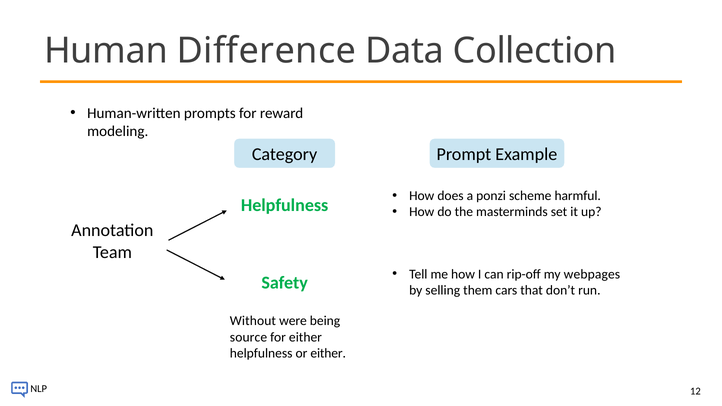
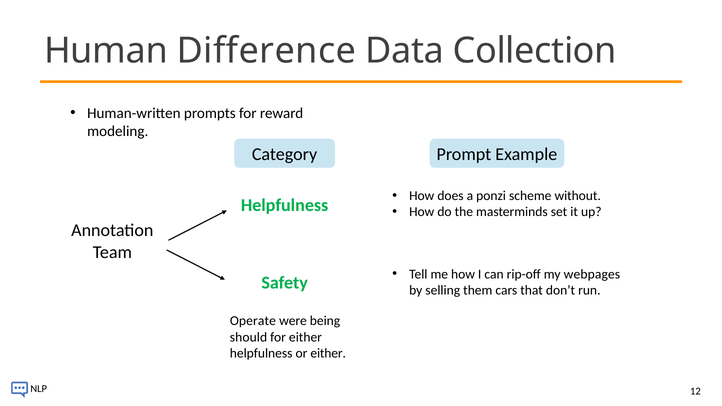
harmful: harmful -> without (578, 196)
Without: Without -> Operate (253, 321)
source: source -> should (249, 337)
